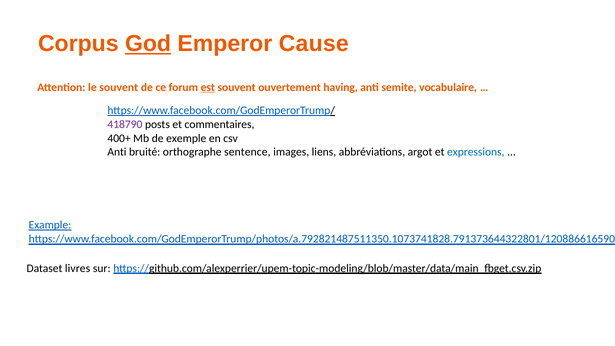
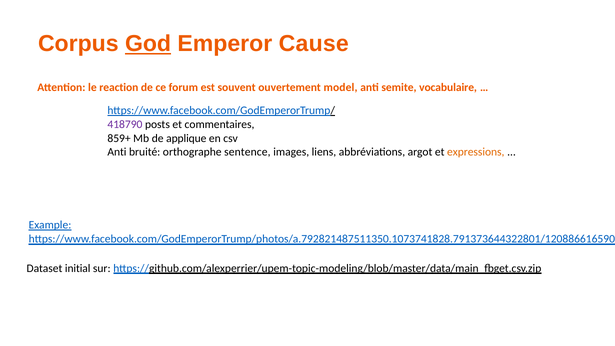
le souvent: souvent -> reaction (119, 87)
est underline: present -> none (208, 87)
having: having -> model (341, 87)
400+: 400+ -> 859+ (119, 138)
exemple: exemple -> applique (186, 138)
expressions colour: blue -> orange (476, 152)
livres: livres -> initial (78, 268)
